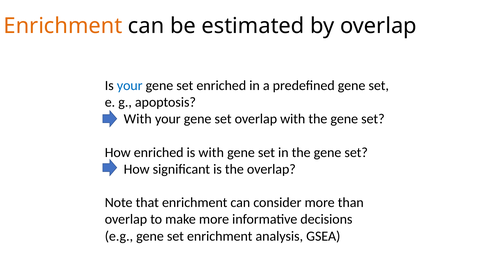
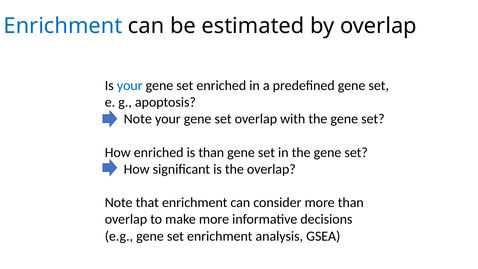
Enrichment colour: orange -> blue (63, 26)
With: With -> Note (138, 119)
is with: with -> than (211, 152)
